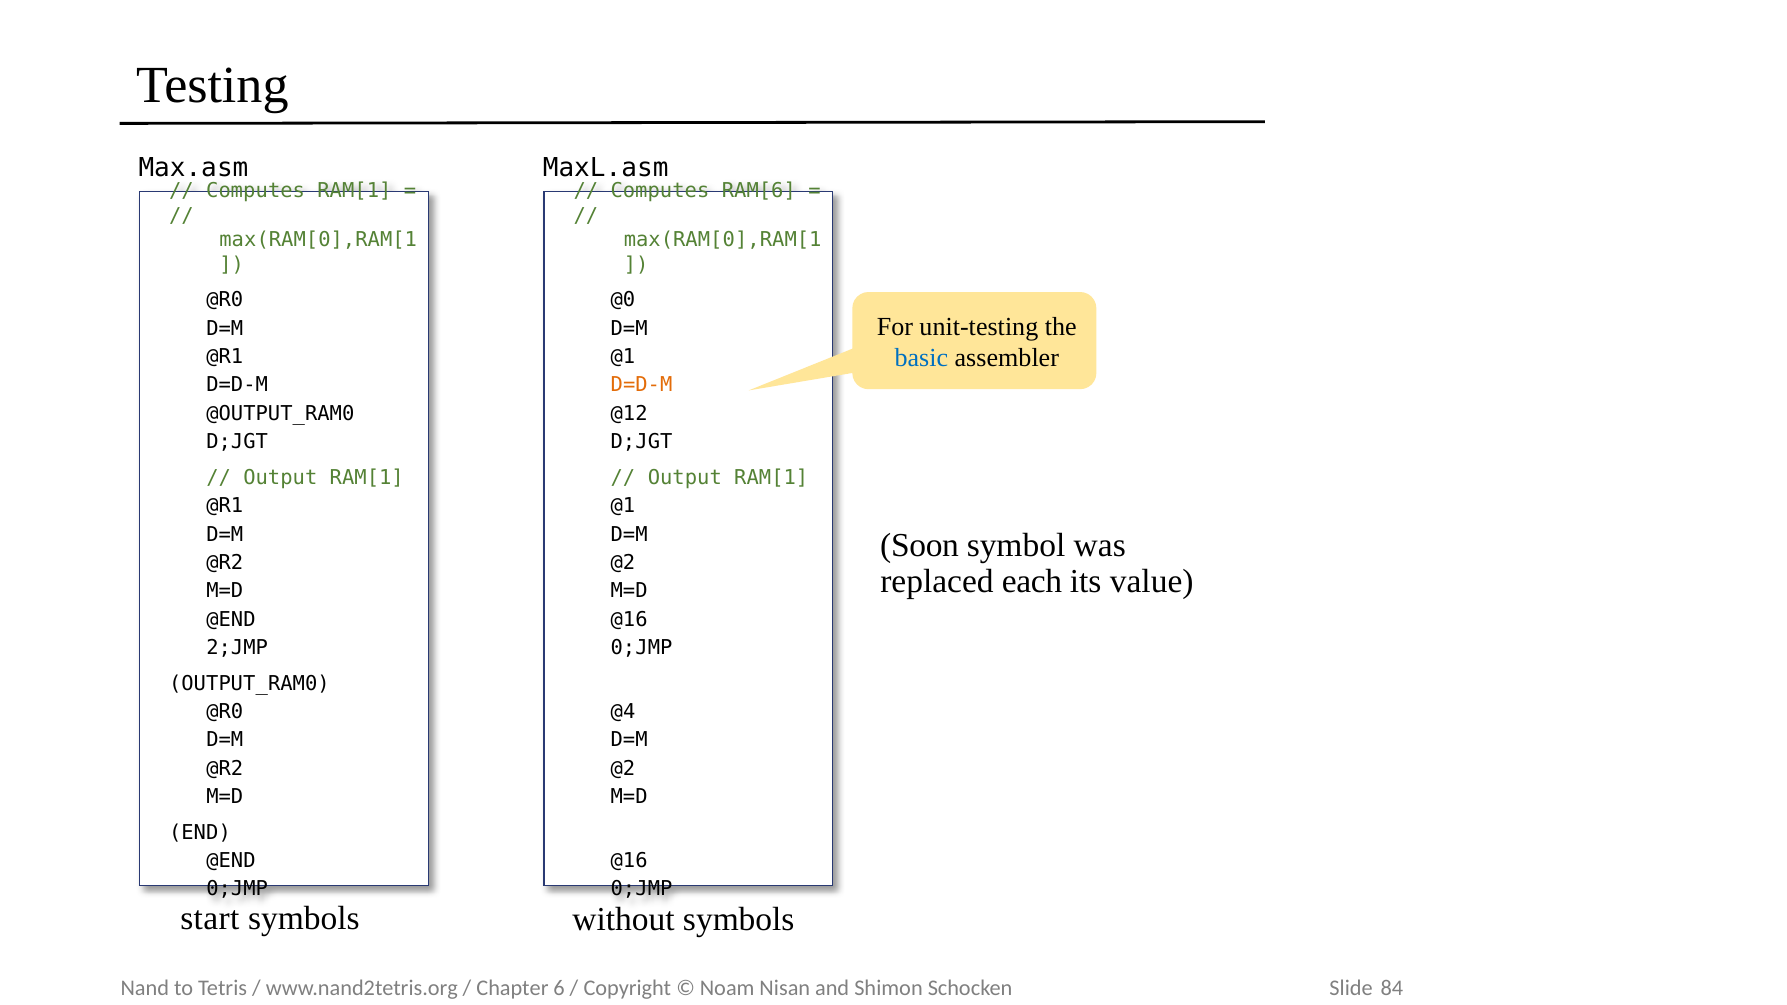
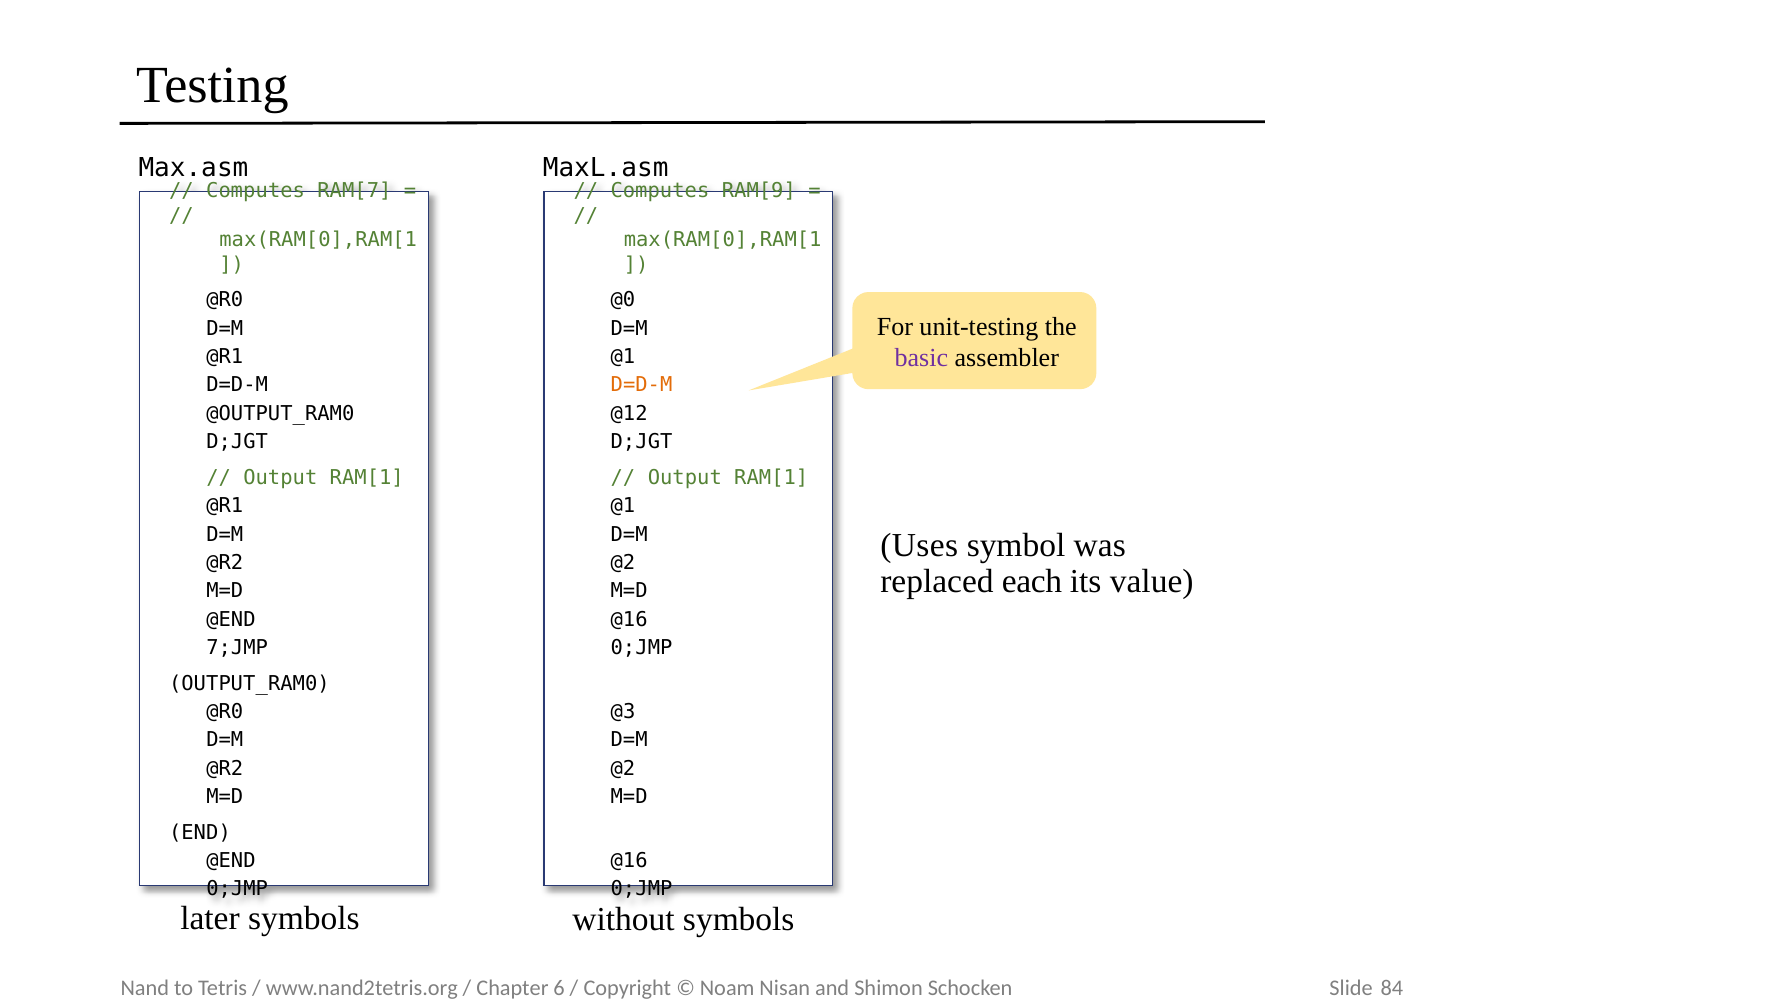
Computes RAM[1: RAM[1 -> RAM[7 (354, 191)
RAM[6: RAM[6 -> RAM[9 (759, 191)
basic colour: blue -> purple (921, 358)
Soon: Soon -> Uses (919, 545)
2;JMP: 2;JMP -> 7;JMP (237, 648)
@4: @4 -> @3 (623, 712)
start: start -> later (210, 919)
